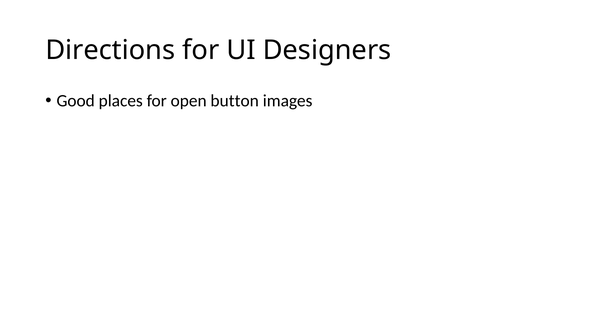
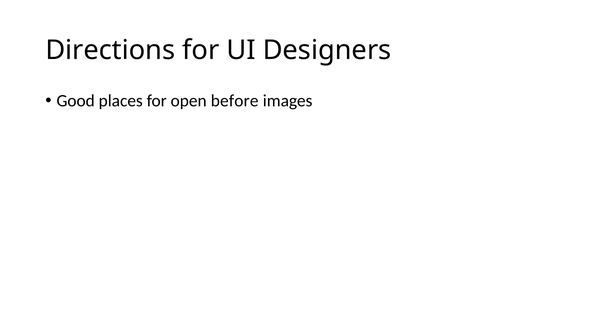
button: button -> before (235, 101)
